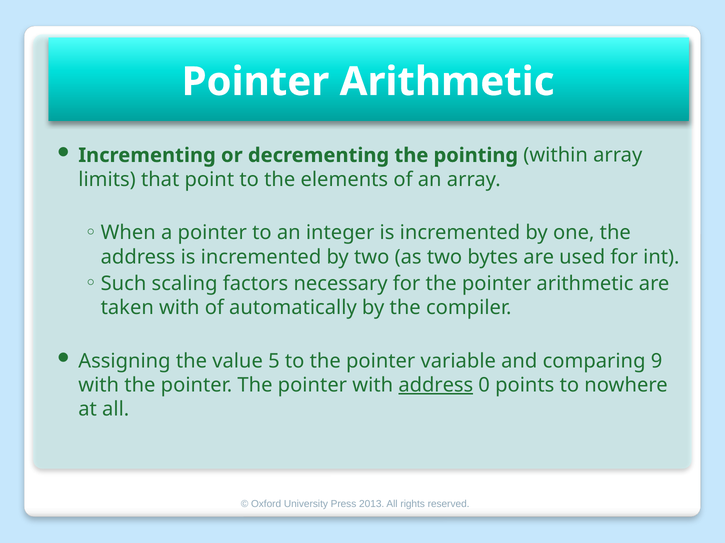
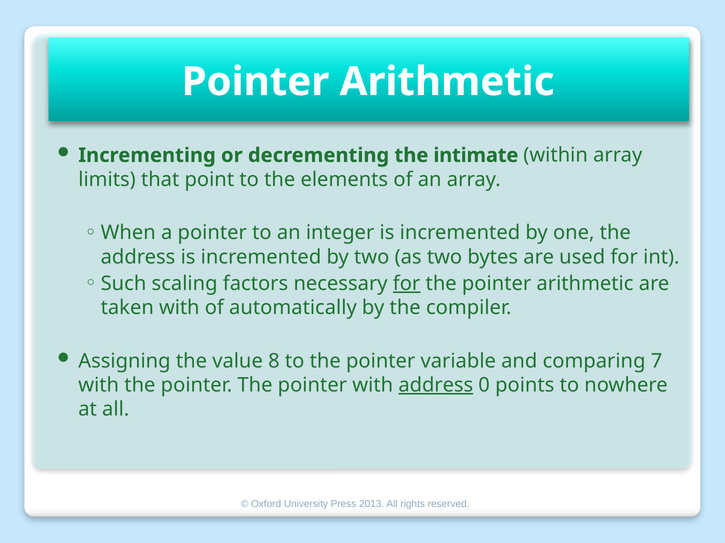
pointing: pointing -> intimate (476, 156)
for underline: none -> present (407, 284)
5: 5 -> 8 (274, 362)
9: 9 -> 7 (657, 362)
